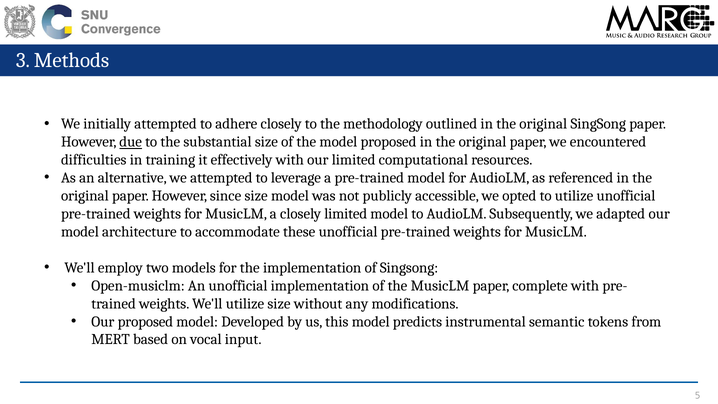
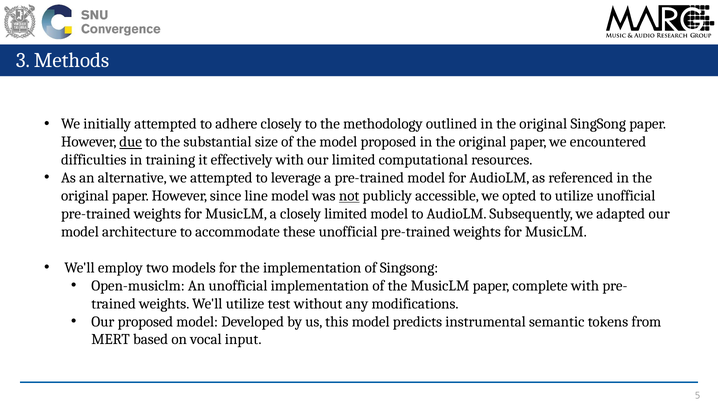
since size: size -> line (256, 196)
not underline: none -> present (349, 196)
utilize size: size -> test (279, 304)
